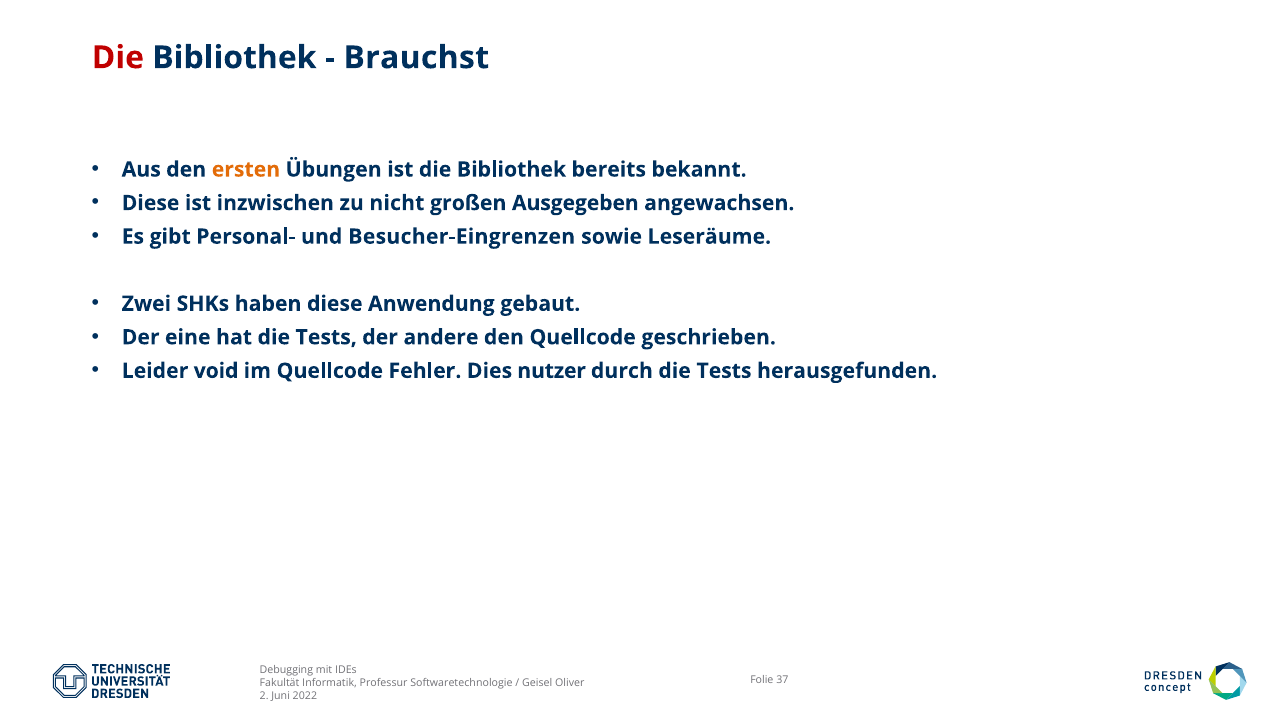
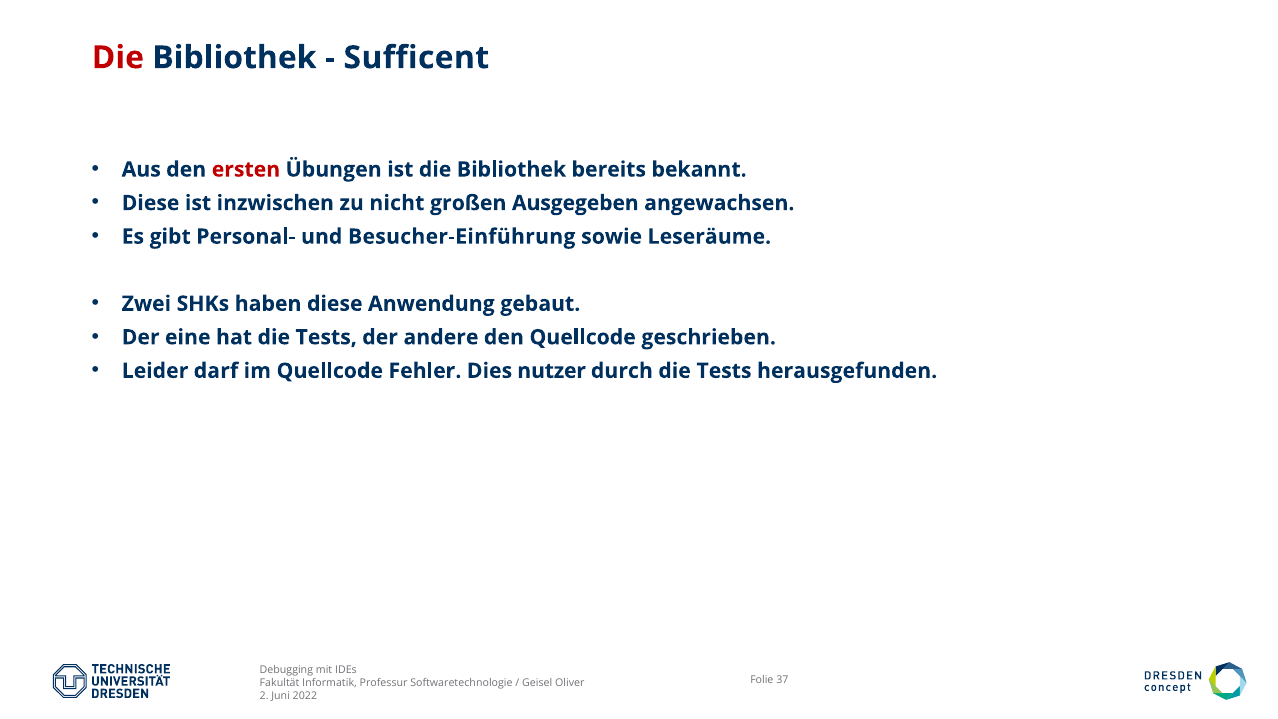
Brauchst: Brauchst -> Sufficent (416, 58)
ersten colour: orange -> red (246, 170)
Besucher-Eingrenzen: Besucher-Eingrenzen -> Besucher-Einführung (462, 237)
void: void -> darf (216, 371)
